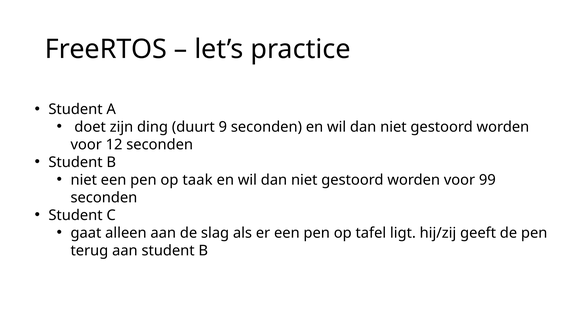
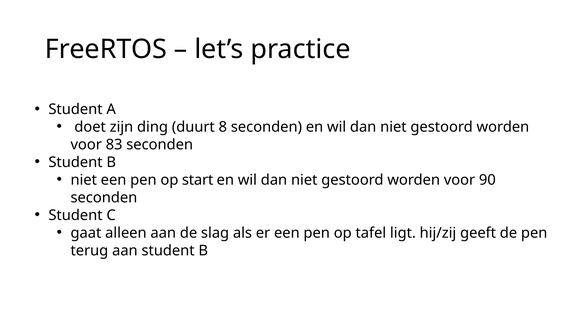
9: 9 -> 8 (223, 127)
12: 12 -> 83 (114, 144)
taak: taak -> start (198, 180)
99: 99 -> 90 (487, 180)
